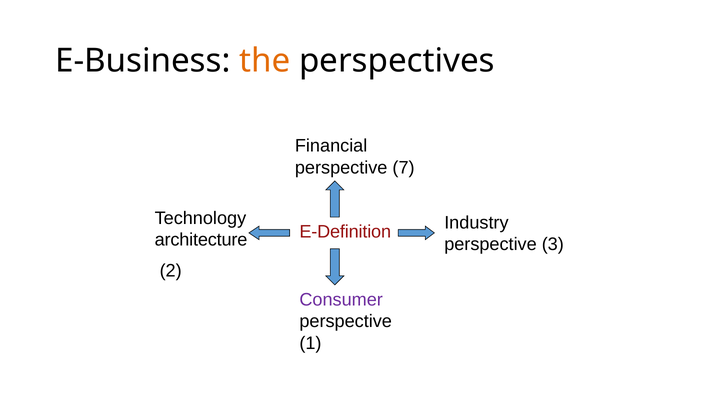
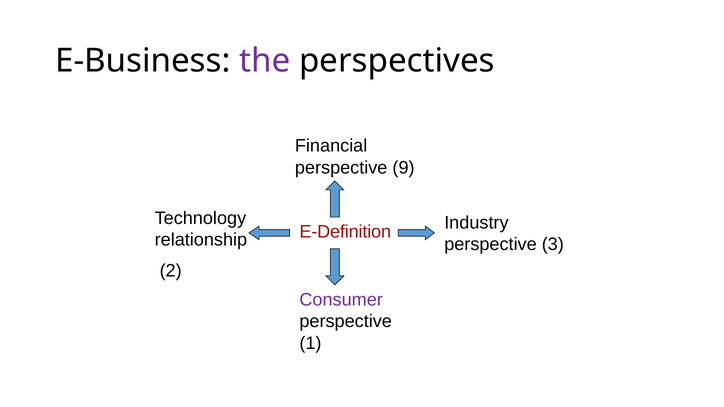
the colour: orange -> purple (265, 61)
7: 7 -> 9 (404, 168)
architecture: architecture -> relationship (201, 240)
